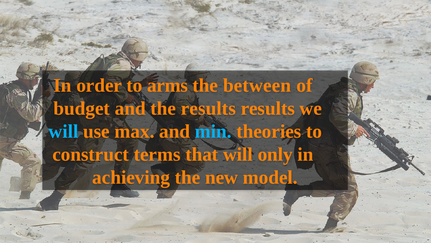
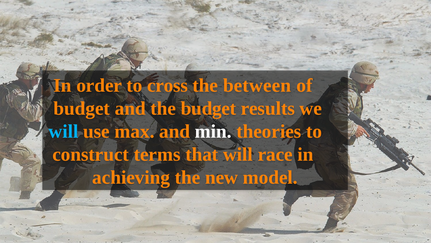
arms: arms -> cross (168, 85)
the results: results -> budget (209, 108)
min colour: light blue -> white (213, 131)
only: only -> race (275, 154)
